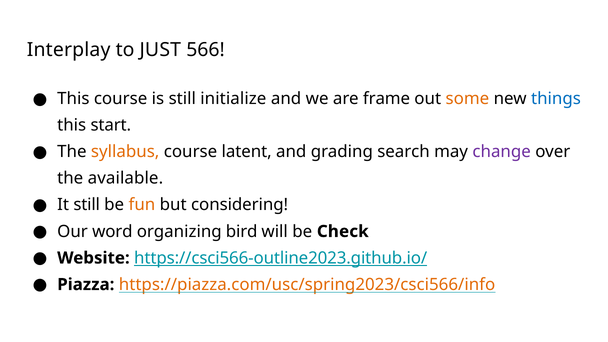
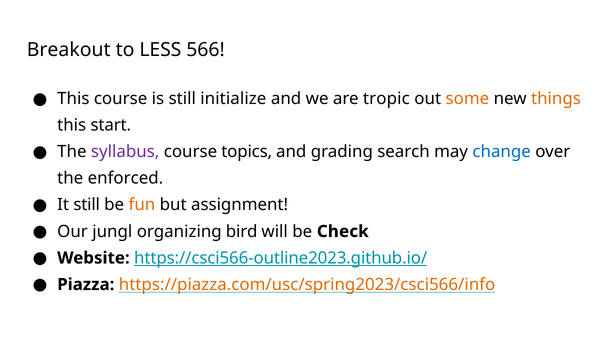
Interplay: Interplay -> Breakout (69, 50)
JUST: JUST -> LESS (160, 50)
frame: frame -> tropic (386, 99)
things colour: blue -> orange (556, 99)
syllabus colour: orange -> purple (125, 152)
latent: latent -> topics (247, 152)
change colour: purple -> blue (502, 152)
available: available -> enforced (125, 178)
considering: considering -> assignment (240, 205)
word: word -> jungl (112, 231)
